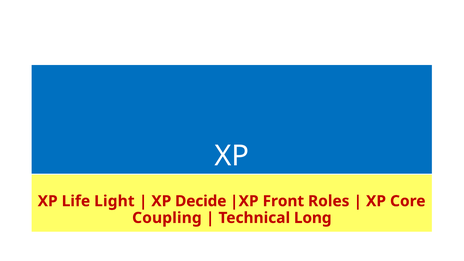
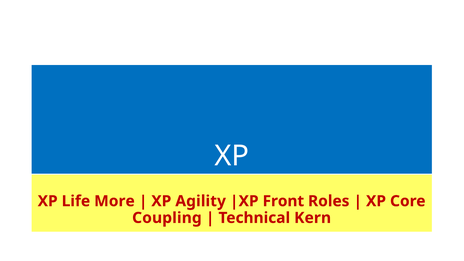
Light: Light -> More (114, 201)
Decide: Decide -> Agility (201, 201)
Long: Long -> Kern (313, 218)
